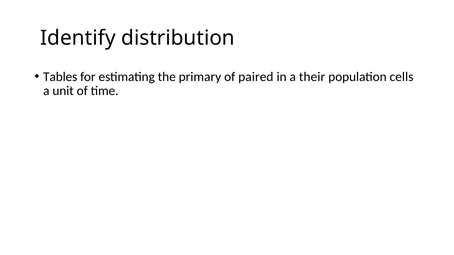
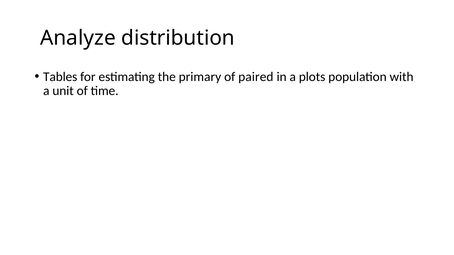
Identify: Identify -> Analyze (78, 38)
their: their -> plots (312, 77)
cells: cells -> with (402, 77)
